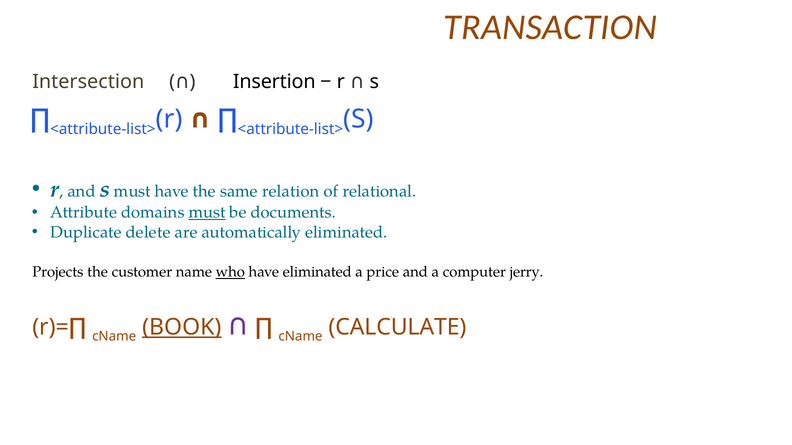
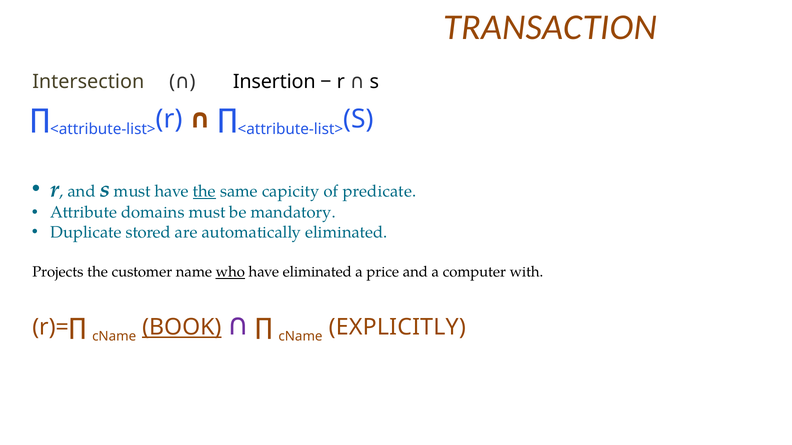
the underline: none -> present (204, 192)
relation: relation -> capicity (291, 192)
relational: relational -> predicate (379, 192)
must underline: present -> none (207, 213)
documents: documents -> mandatory (293, 213)
delete: delete -> stored (148, 233)
jerry: jerry -> with (526, 272)
CALCULATE: CALCULATE -> EXPLICITLY (397, 328)
